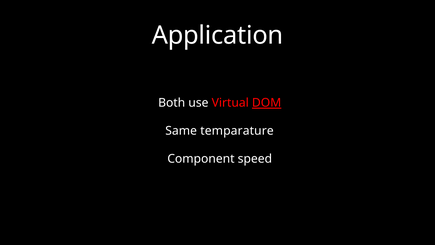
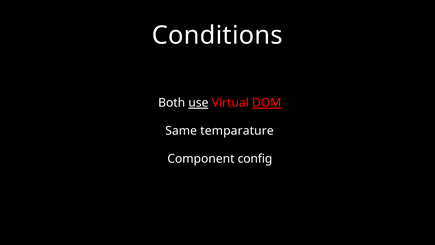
Application: Application -> Conditions (217, 35)
use underline: none -> present (198, 103)
speed: speed -> config (255, 159)
